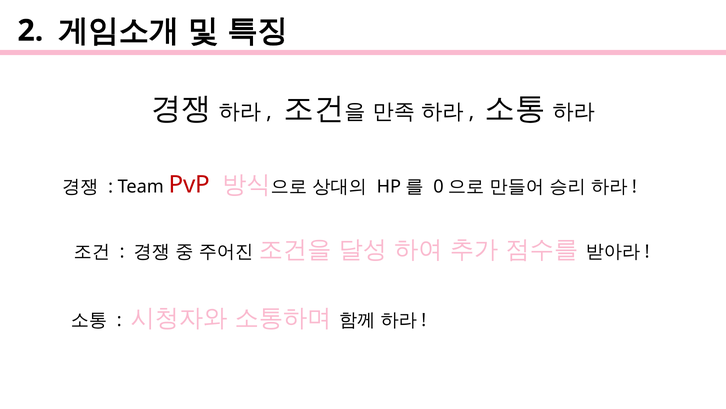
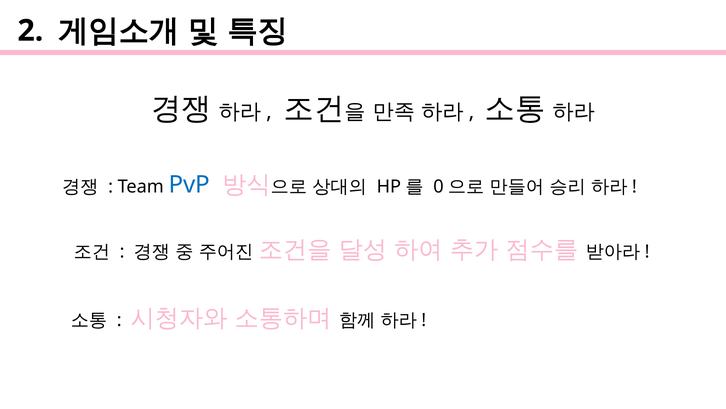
PvP colour: red -> blue (189, 184)
